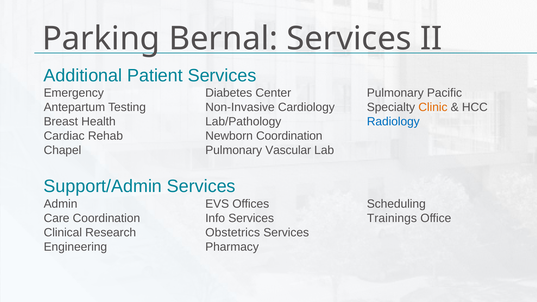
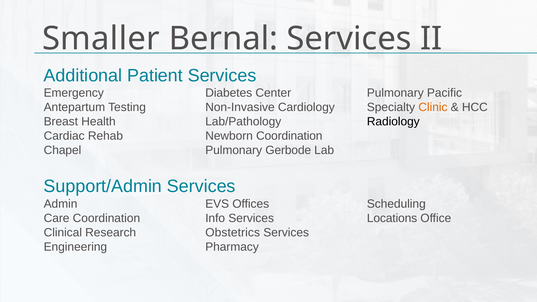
Parking: Parking -> Smaller (101, 39)
Radiology colour: blue -> black (393, 122)
Vascular: Vascular -> Gerbode (288, 150)
Trainings: Trainings -> Locations (392, 218)
